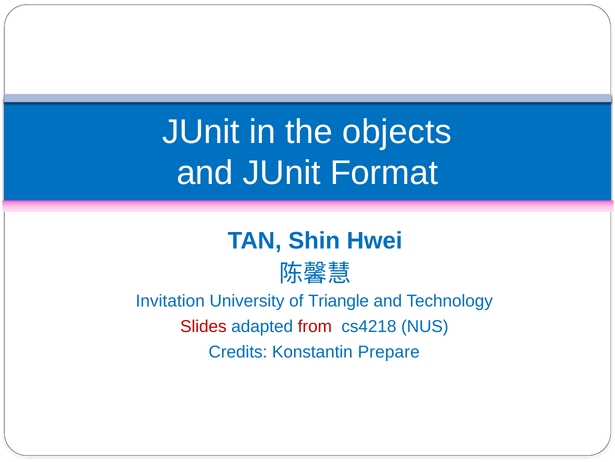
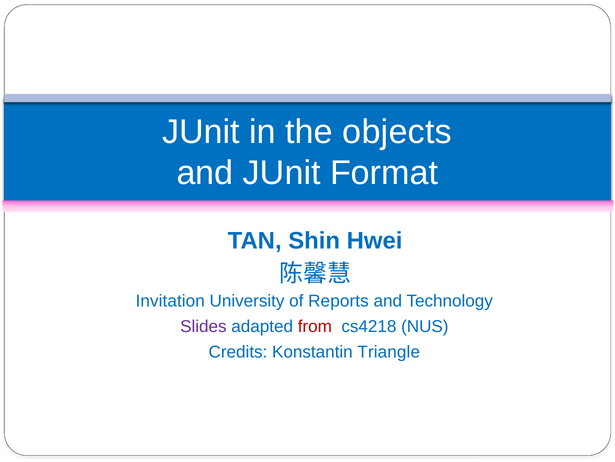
Triangle: Triangle -> Reports (338, 301)
Slides colour: red -> purple (203, 326)
Prepare: Prepare -> Triangle (389, 352)
